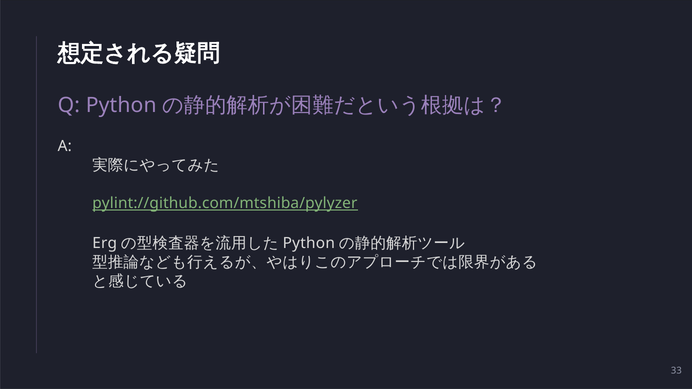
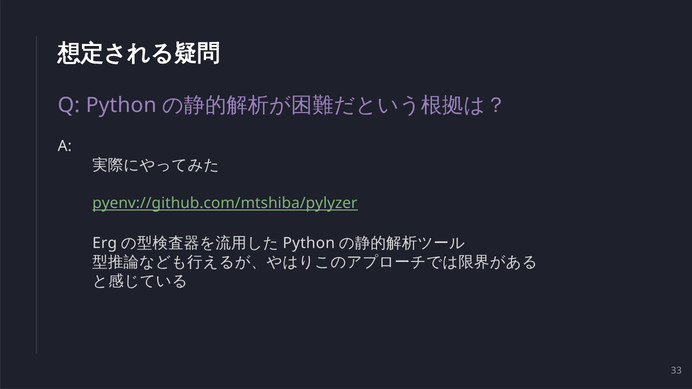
pylint://github.com/mtshiba/pylyzer: pylint://github.com/mtshiba/pylyzer -> pyenv://github.com/mtshiba/pylyzer (225, 203)
